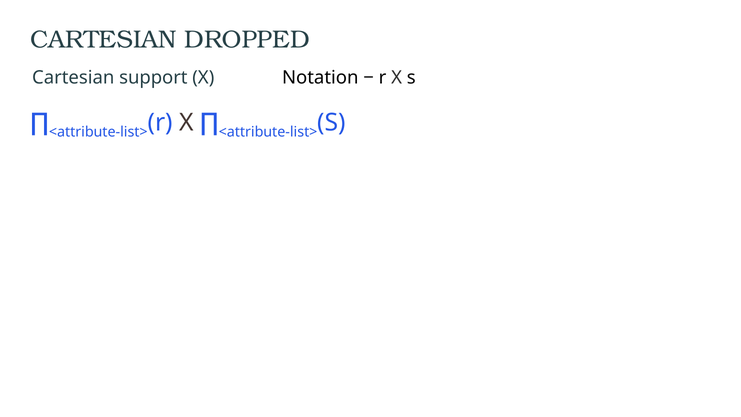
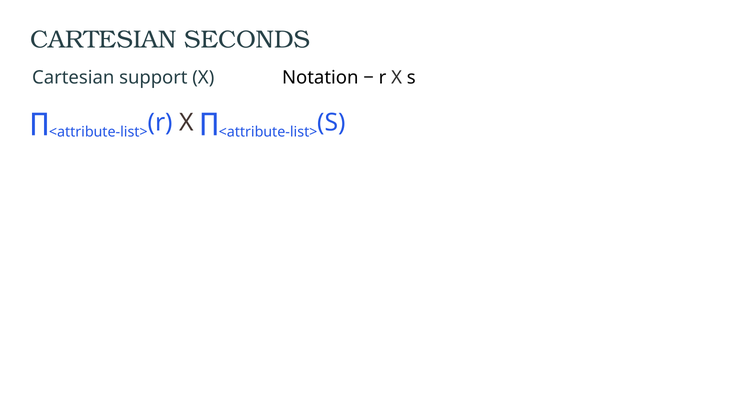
DROPPED: DROPPED -> SECONDS (247, 40)
